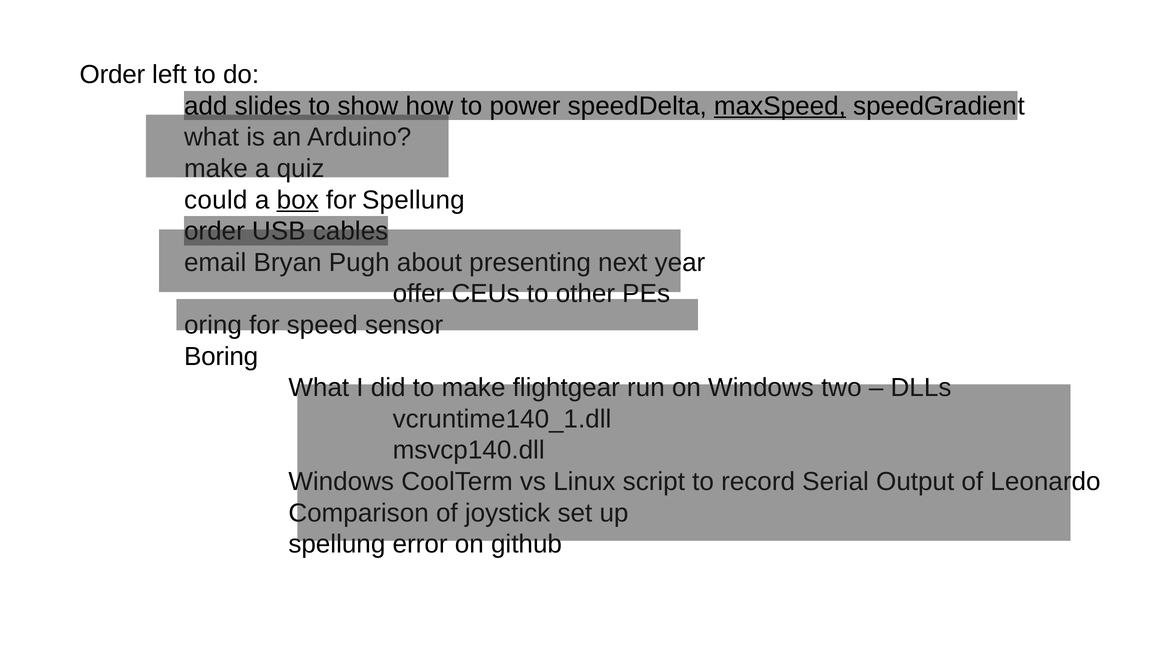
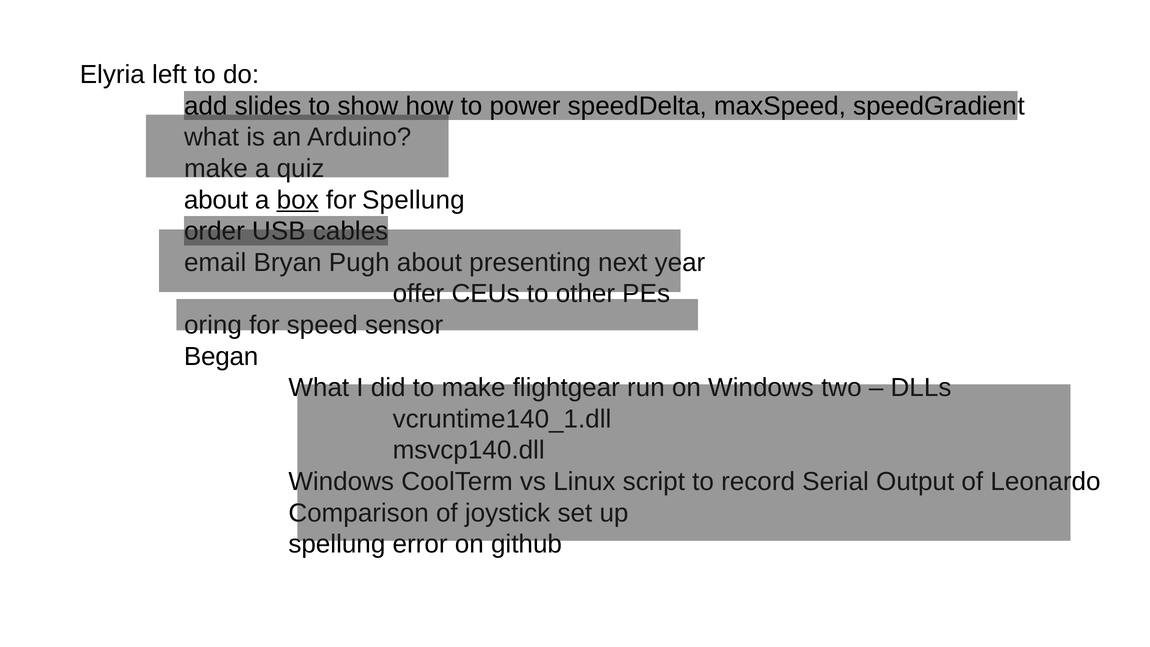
Order: Order -> Elyria (112, 75)
maxSpeed underline: present -> none (780, 106)
could: could -> about (216, 200)
Boring: Boring -> Began (221, 356)
